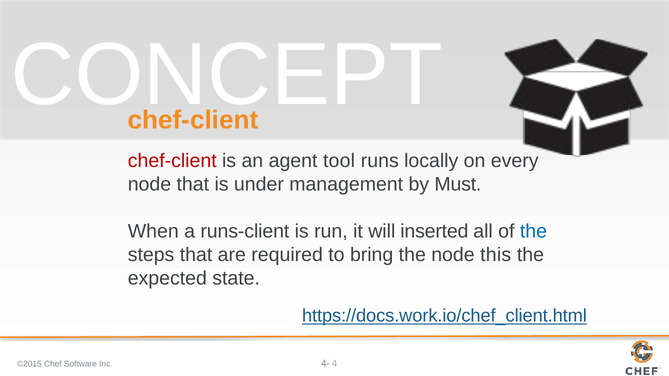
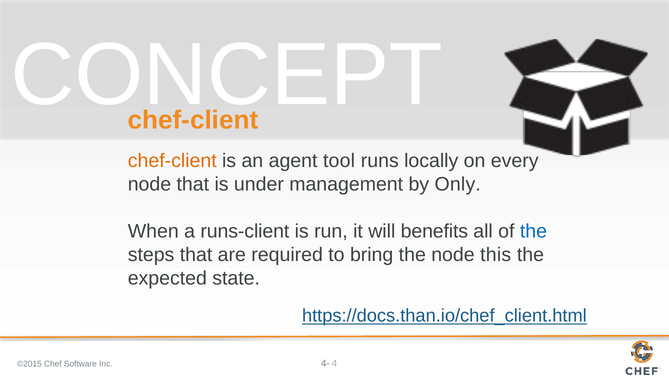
chef-client colour: red -> orange (172, 161)
Must: Must -> Only (458, 185)
inserted: inserted -> benefits (434, 231)
https://docs.work.io/chef_client.html: https://docs.work.io/chef_client.html -> https://docs.than.io/chef_client.html (444, 316)
